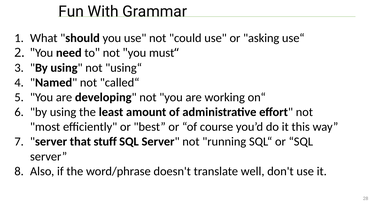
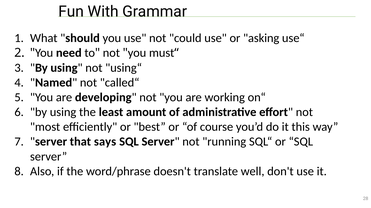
stuff: stuff -> says (105, 142)
